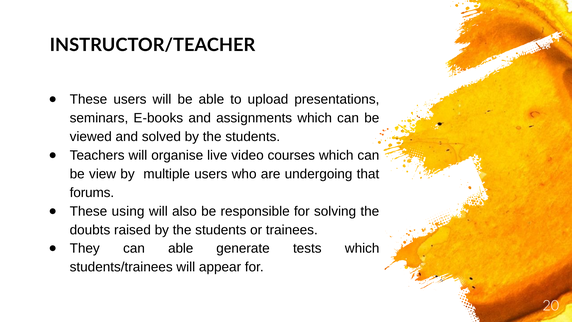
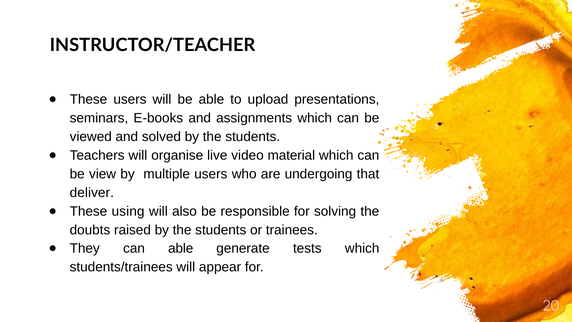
courses: courses -> material (291, 155)
forums: forums -> deliver (92, 192)
